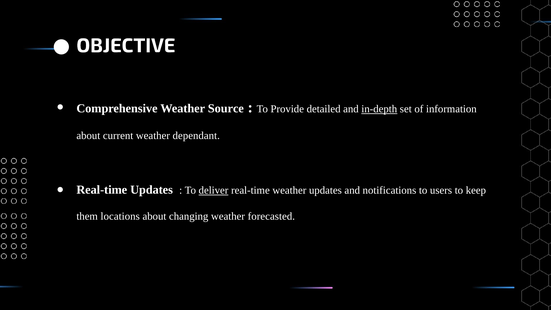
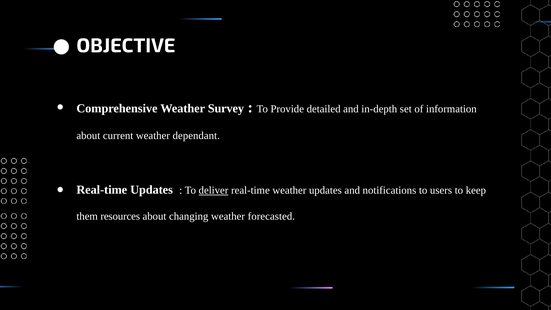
Source: Source -> Survey (226, 108)
in-depth underline: present -> none (379, 109)
locations: locations -> resources (120, 216)
